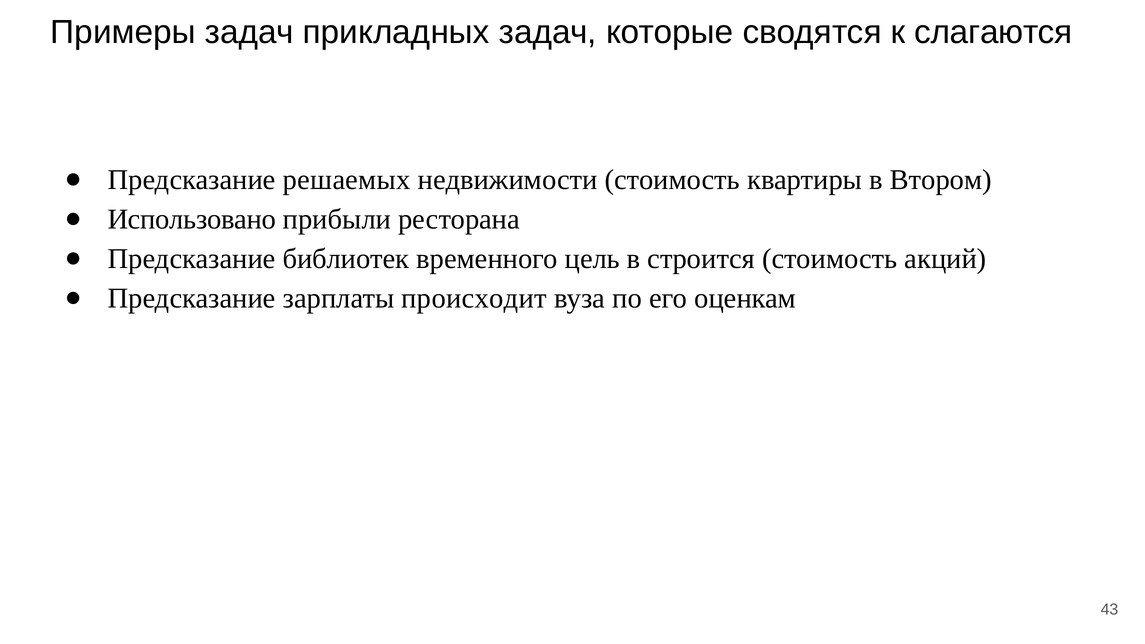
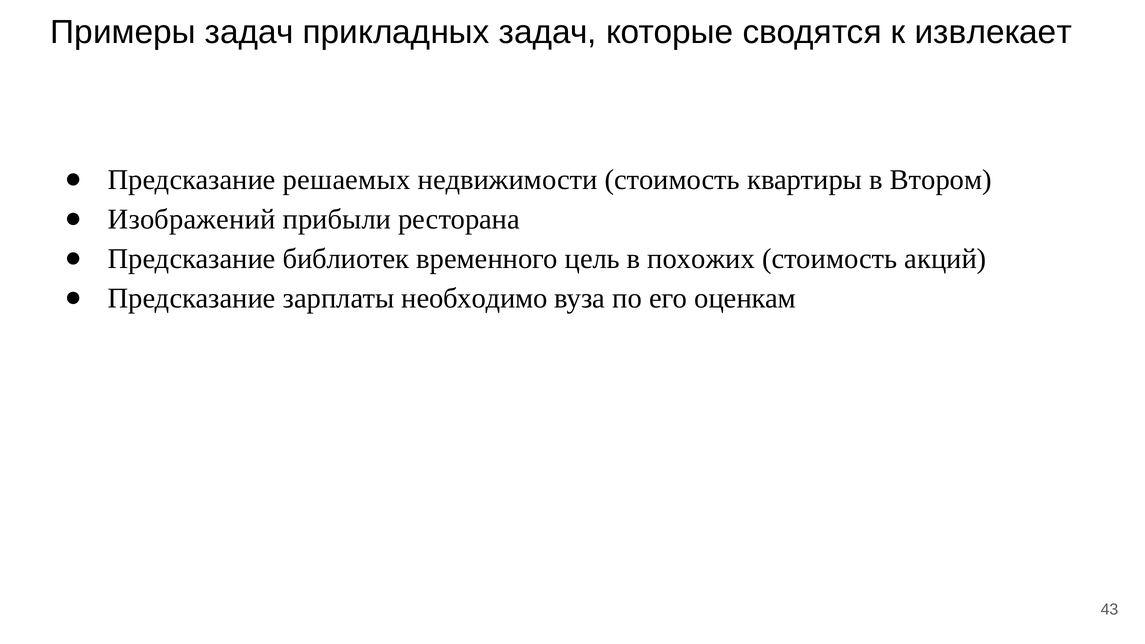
слагаются: слагаются -> извлекает (993, 32)
Использовано: Использовано -> Изображений (192, 220)
строится: строится -> похожих (701, 259)
происходит: происходит -> необходимо (474, 299)
